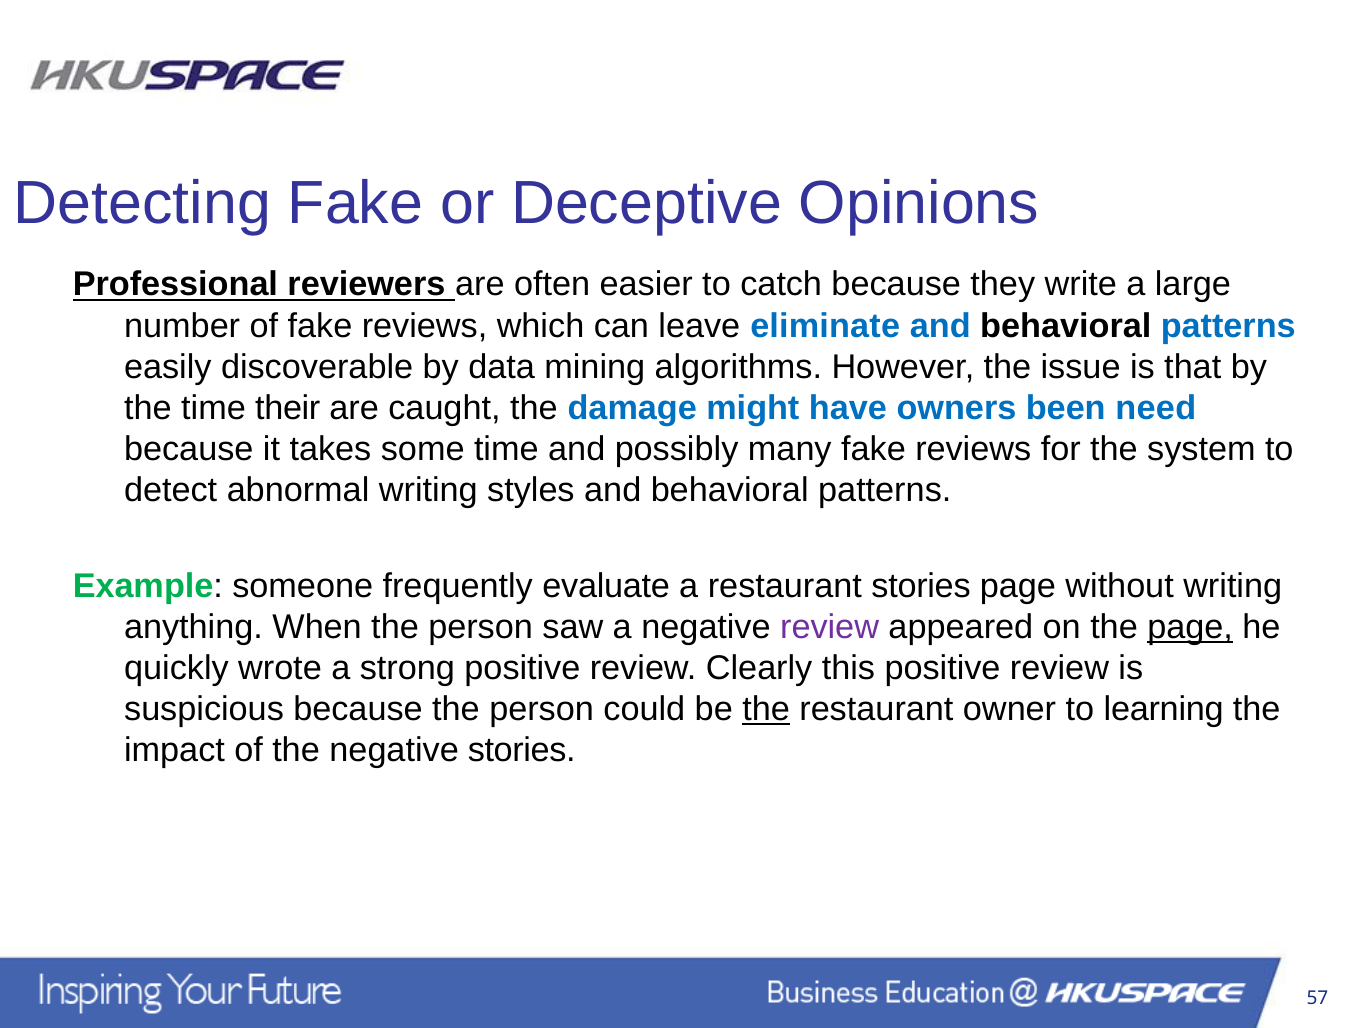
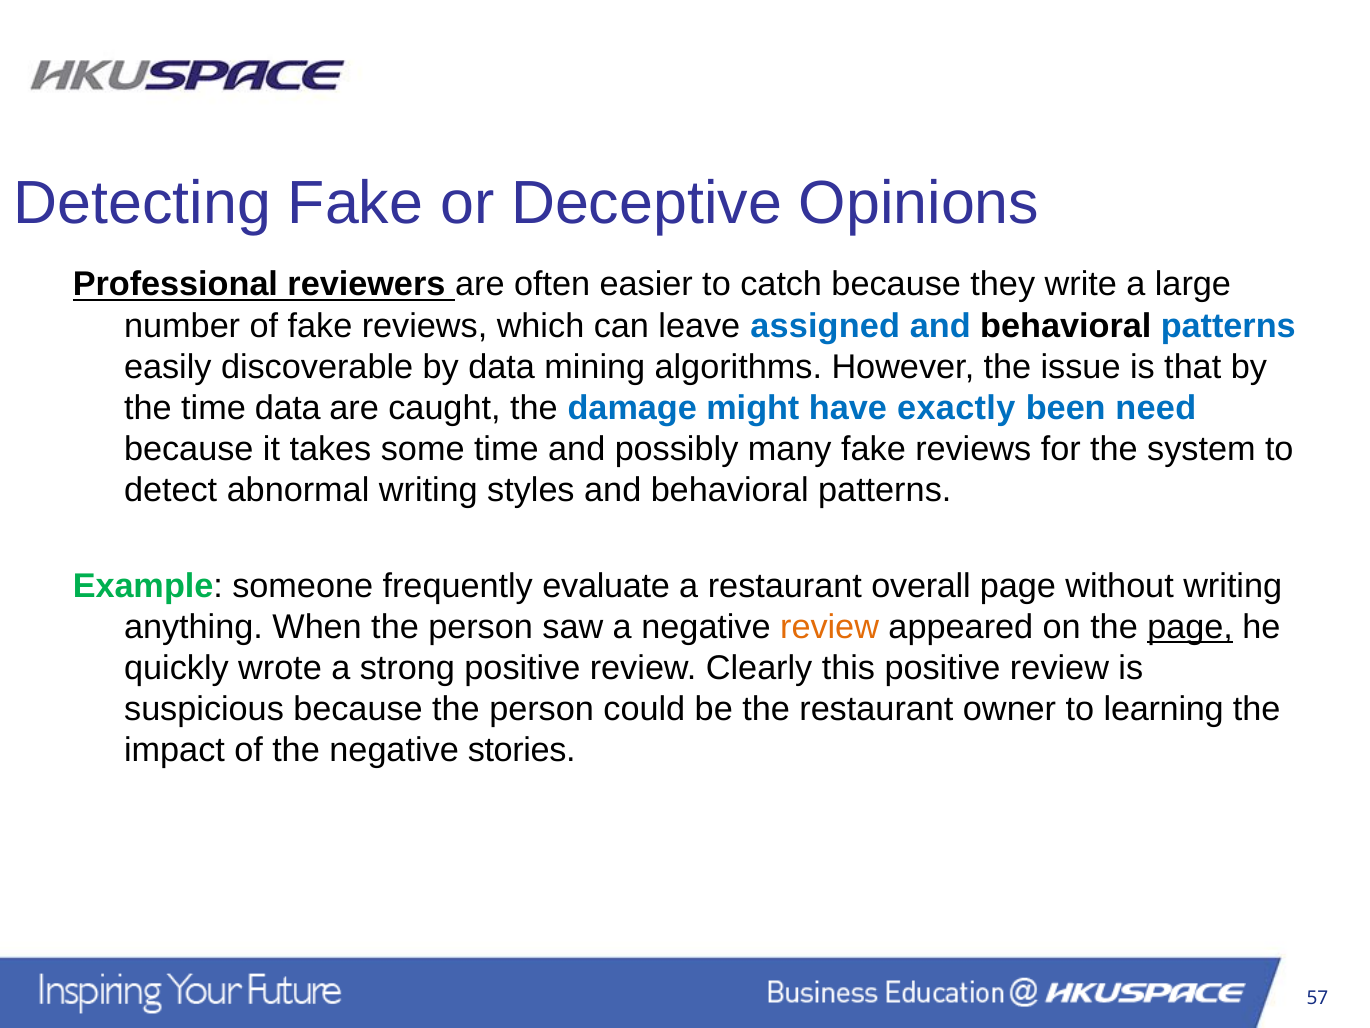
eliminate: eliminate -> assigned (825, 326)
time their: their -> data (288, 408)
owners: owners -> exactly (956, 408)
restaurant stories: stories -> overall (921, 586)
review colour: purple -> orange (830, 627)
the underline: present -> none (766, 709)
